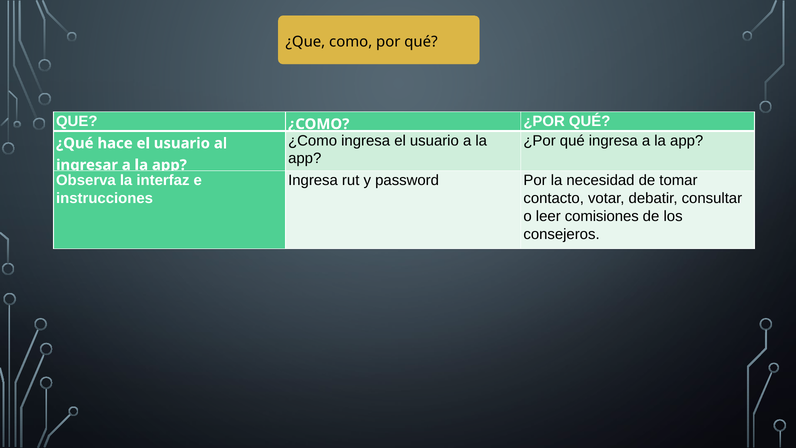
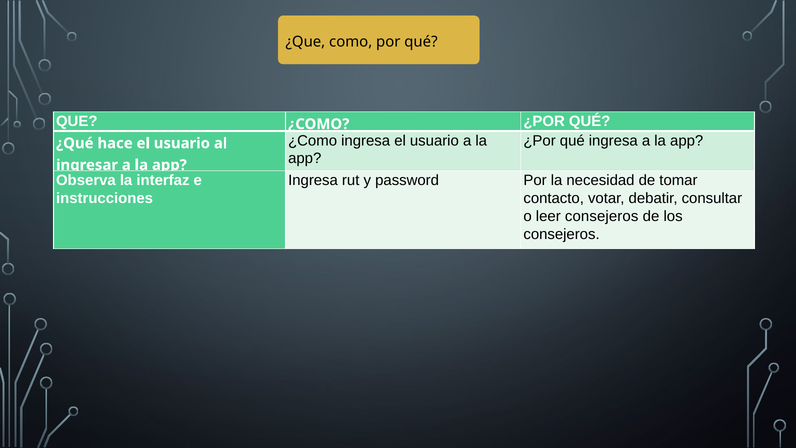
leer comisiones: comisiones -> consejeros (602, 216)
